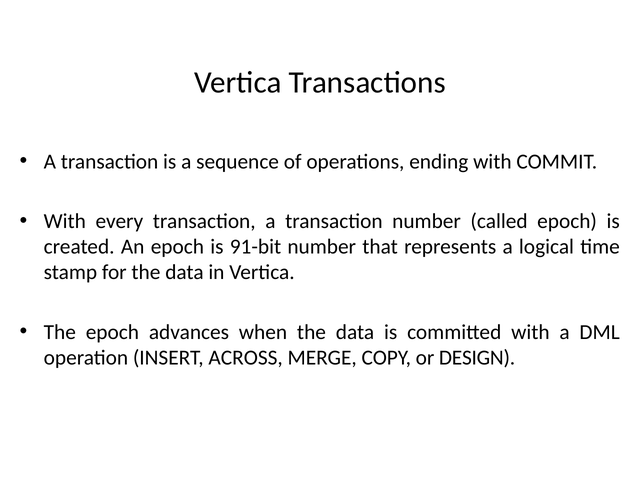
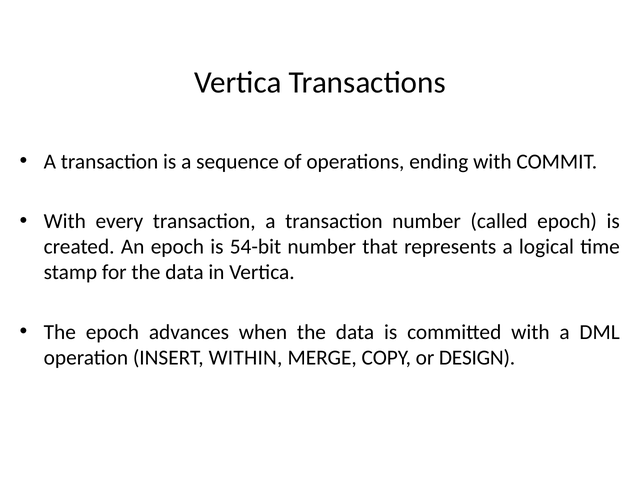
91-bit: 91-bit -> 54-bit (255, 247)
ACROSS: ACROSS -> WITHIN (246, 358)
